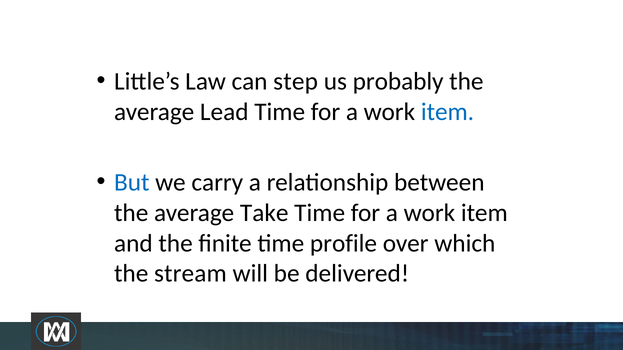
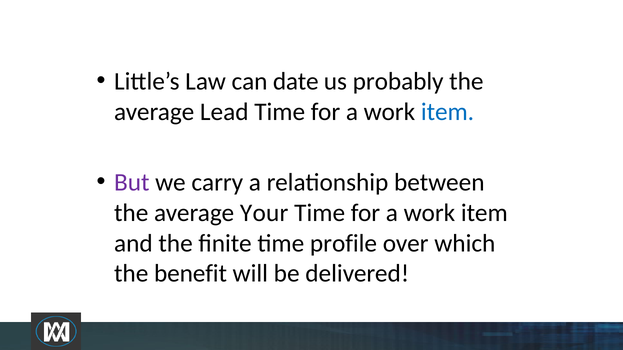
step: step -> date (296, 81)
But colour: blue -> purple (132, 183)
Take: Take -> Your (264, 213)
stream: stream -> benefit (191, 274)
